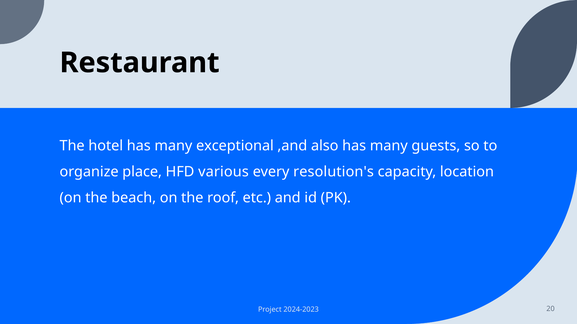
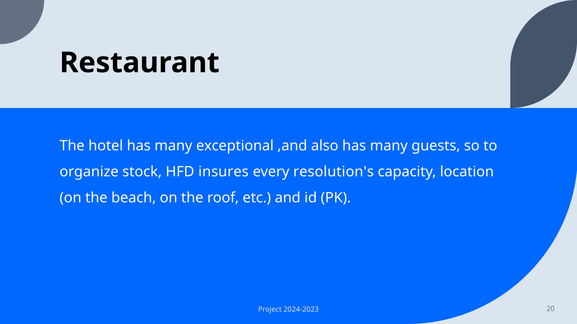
place: place -> stock (142, 172)
various: various -> insures (224, 172)
